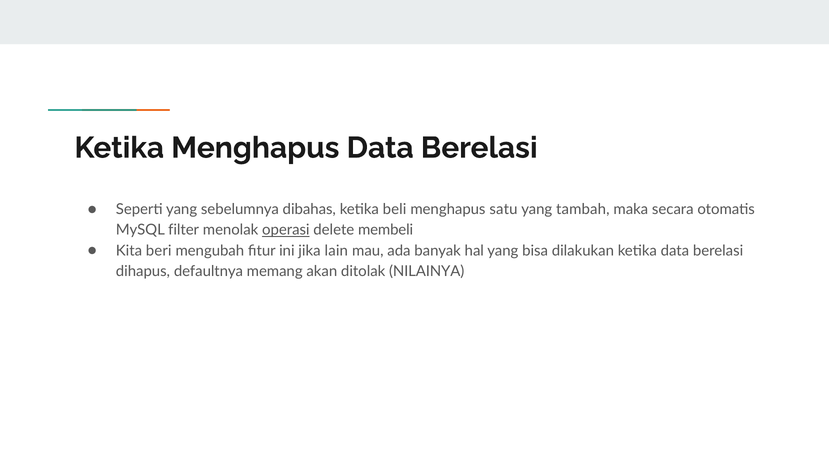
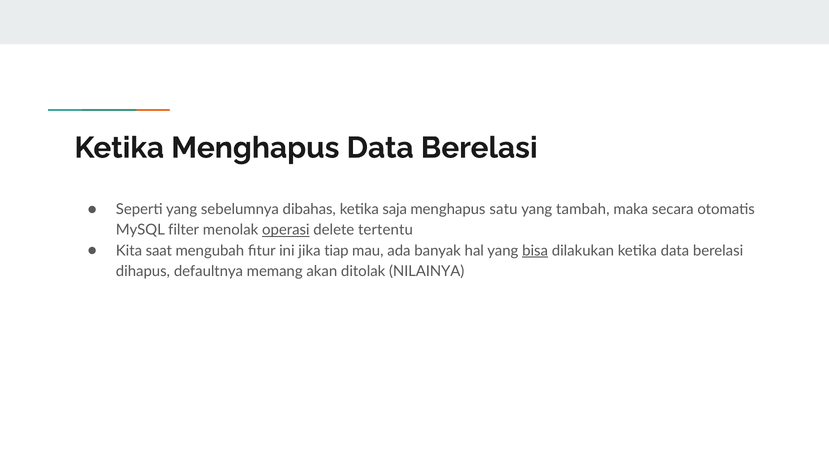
beli: beli -> saja (395, 209)
membeli: membeli -> tertentu (385, 230)
beri: beri -> saat (159, 251)
lain: lain -> tiap (336, 251)
bisa underline: none -> present (535, 251)
